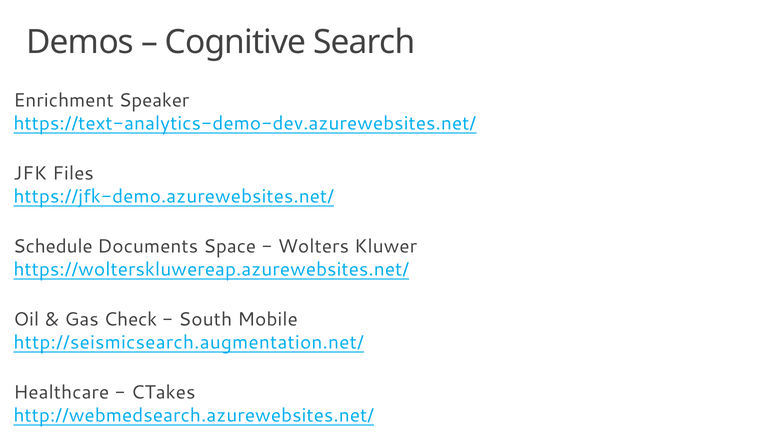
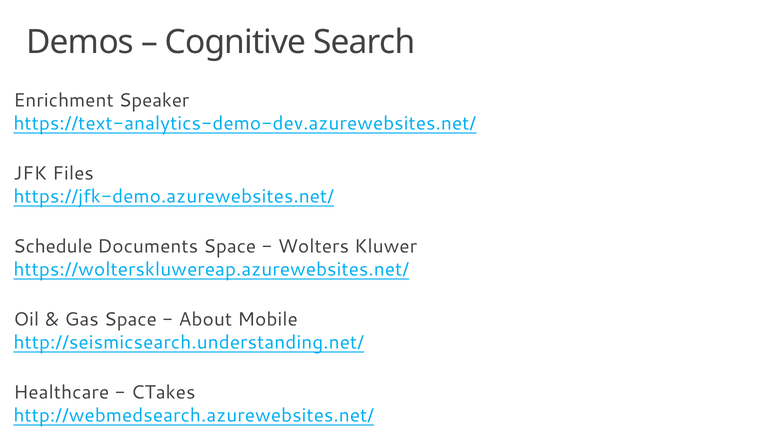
Gas Check: Check -> Space (130, 319)
South: South -> About (205, 319)
http://seismicsearch.augmentation.net/: http://seismicsearch.augmentation.net/ -> http://seismicsearch.understanding.net/ (189, 342)
